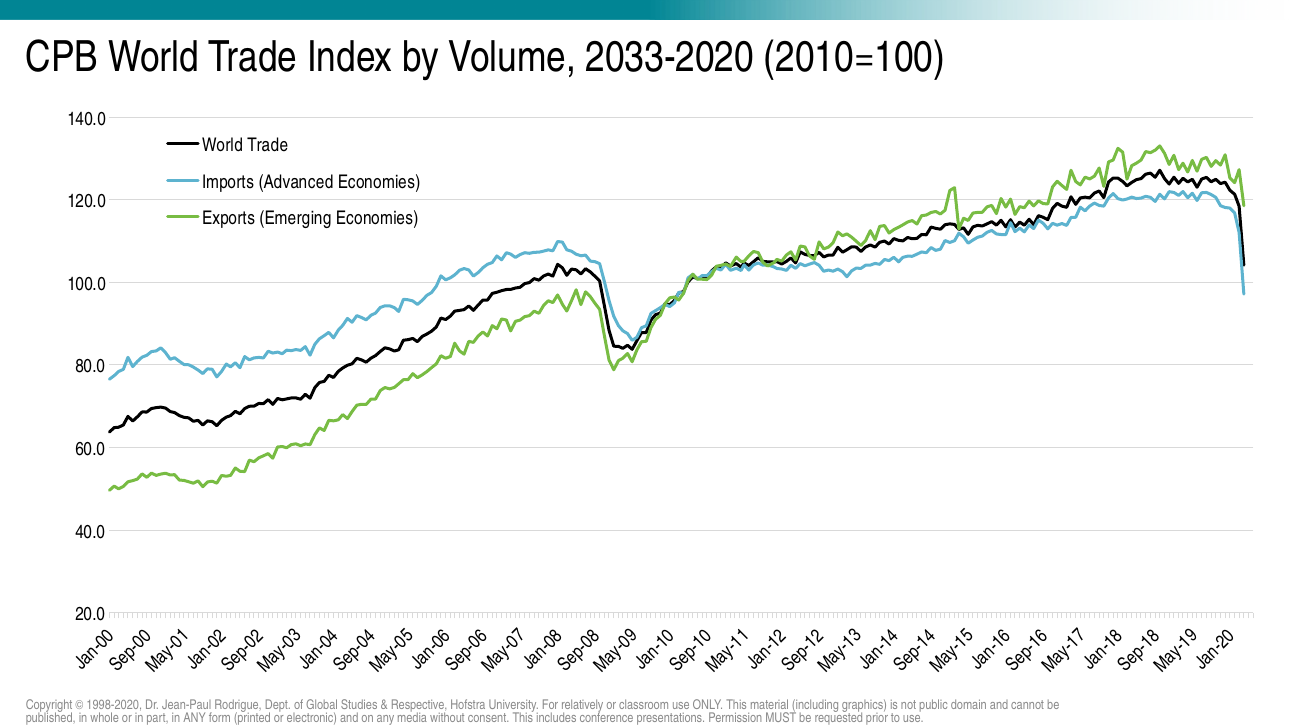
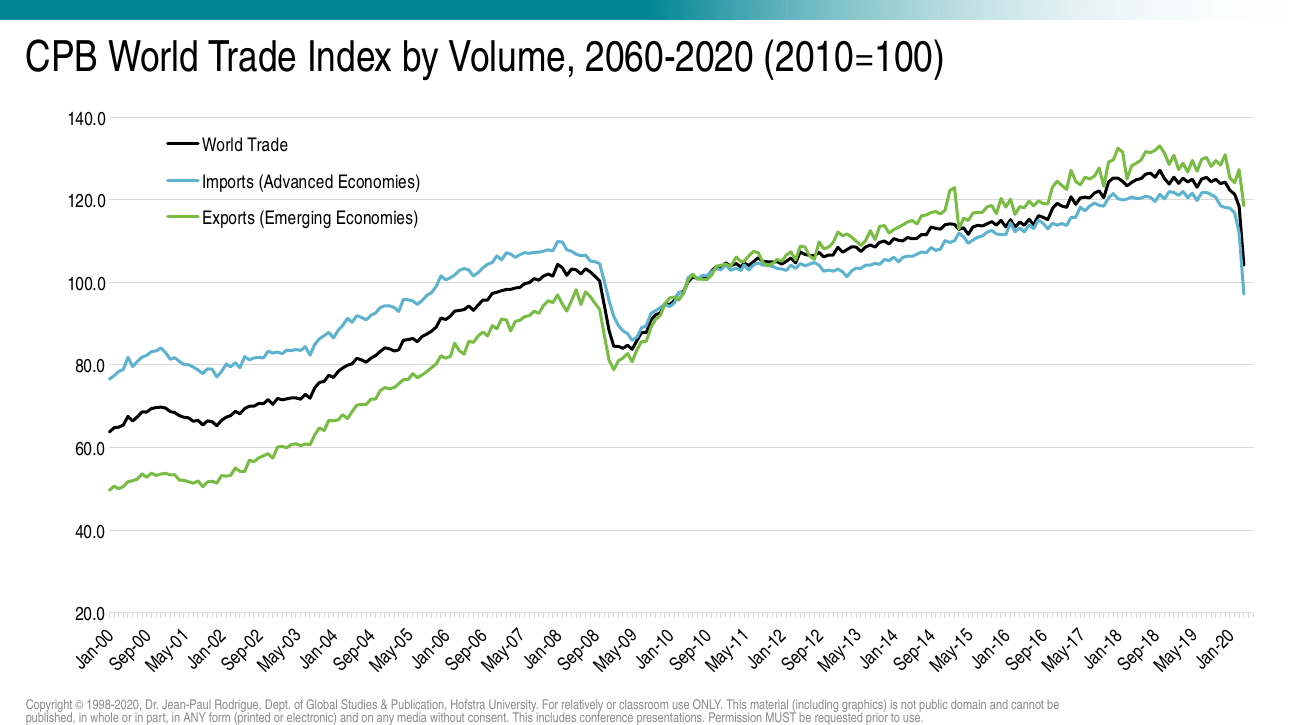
2033-2020: 2033-2020 -> 2060-2020 (670, 58)
Respective: Respective -> Publication (419, 705)
